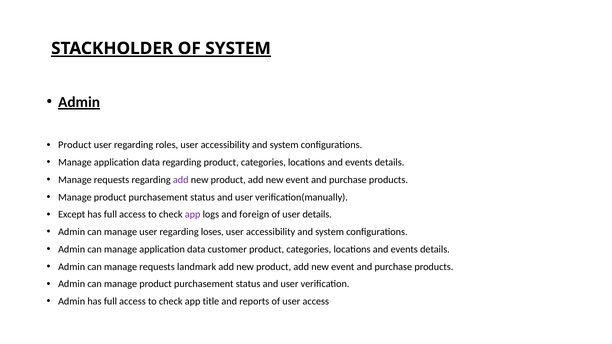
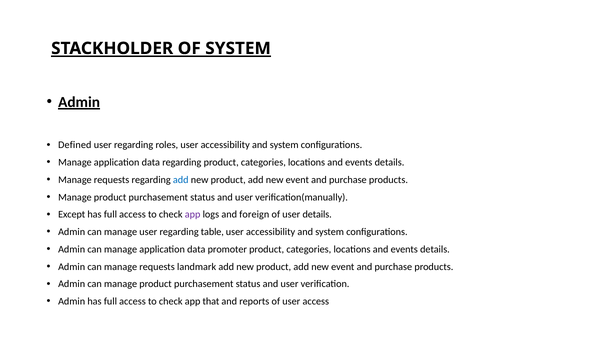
Product: Product -> Defined (75, 145)
add colour: purple -> blue (181, 180)
loses: loses -> table (212, 232)
customer: customer -> promoter (227, 249)
title: title -> that (211, 302)
